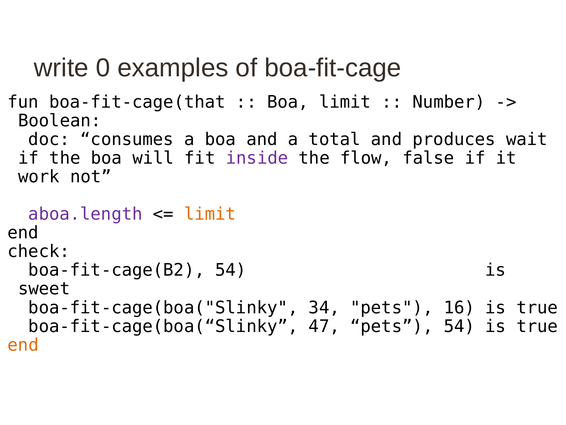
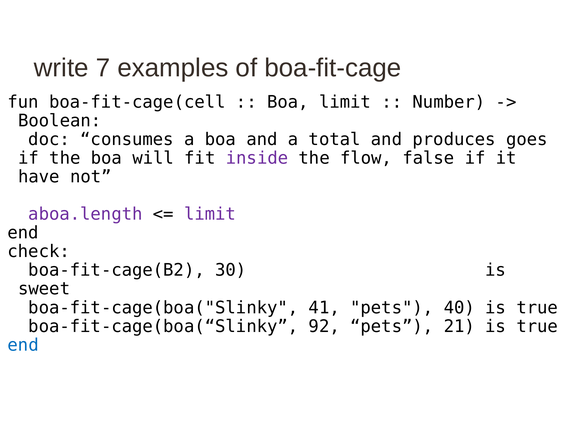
0: 0 -> 7 (103, 68)
boa-fit-cage(that: boa-fit-cage(that -> boa-fit-cage(cell (137, 102)
wait: wait -> goes (527, 139)
work: work -> have (39, 177)
limit colour: orange -> purple (210, 214)
boa-fit-cage(B2 54: 54 -> 30 (231, 270)
34: 34 -> 41 (324, 307)
16: 16 -> 40 (459, 307)
47: 47 -> 92 (324, 326)
pets 54: 54 -> 21 (459, 326)
end colour: orange -> blue (23, 345)
